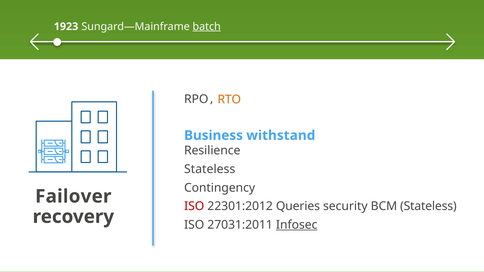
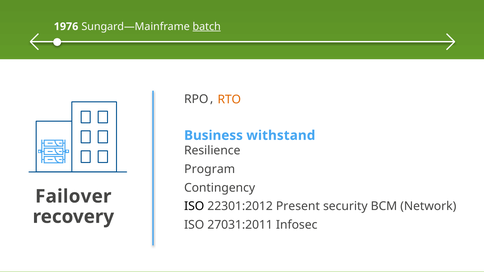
1923: 1923 -> 1976 (66, 27)
Stateless: Stateless -> Program (210, 169)
ISO colour: red -> black (194, 206)
Queries: Queries -> Present (298, 206)
BCM Stateless: Stateless -> Network (428, 206)
Infosec underline: present -> none (297, 225)
